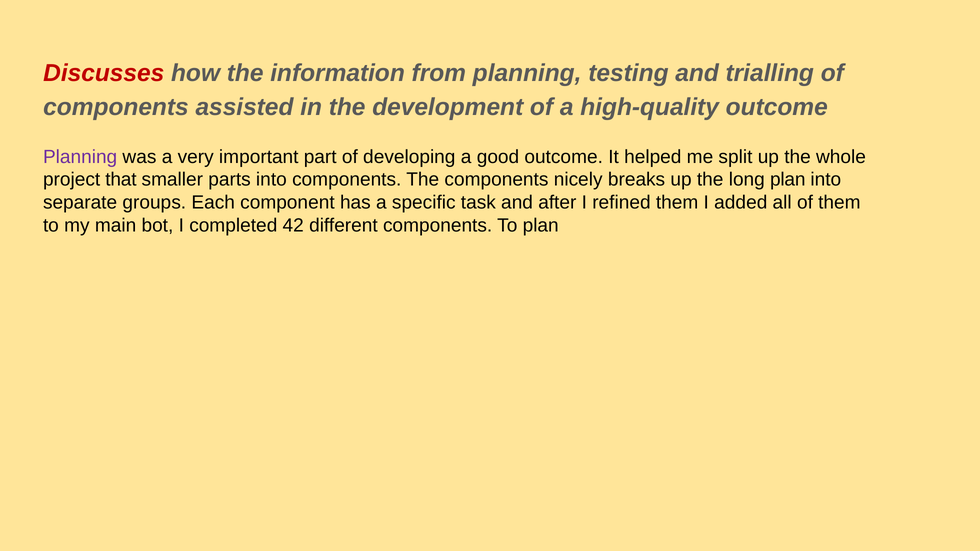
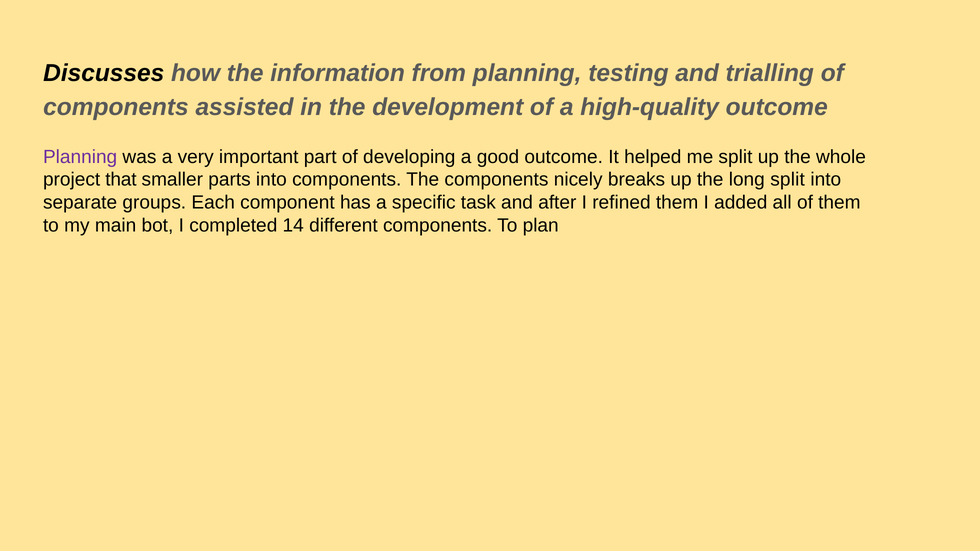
Discusses colour: red -> black (104, 73)
long plan: plan -> split (788, 180)
42: 42 -> 14 (293, 226)
